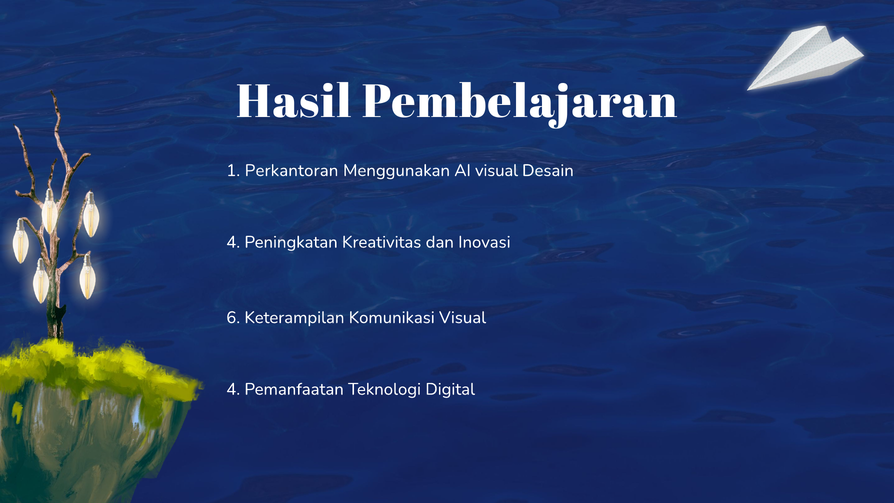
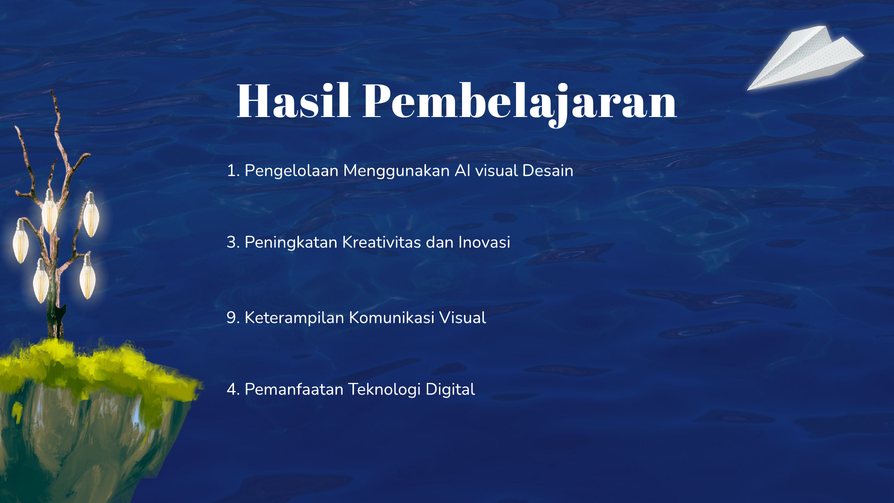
Perkantoran: Perkantoran -> Pengelolaan (292, 170)
4: 4 -> 3 (233, 242)
6: 6 -> 9 (233, 318)
